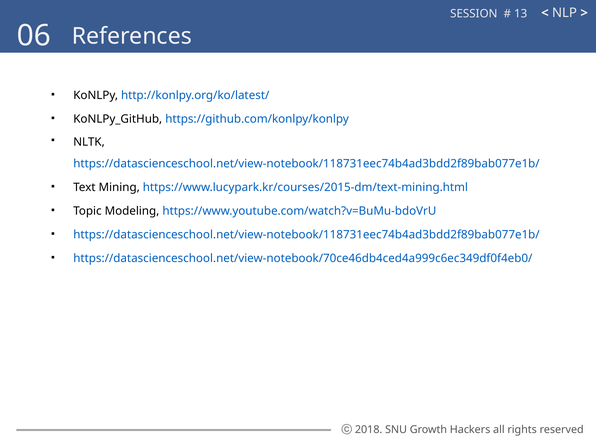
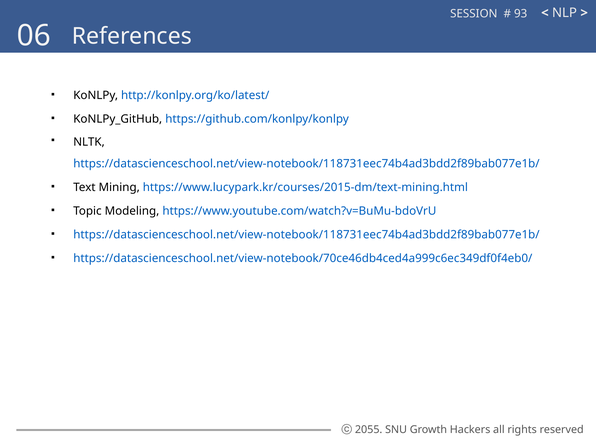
13: 13 -> 93 (521, 14)
2018: 2018 -> 2055 (369, 429)
